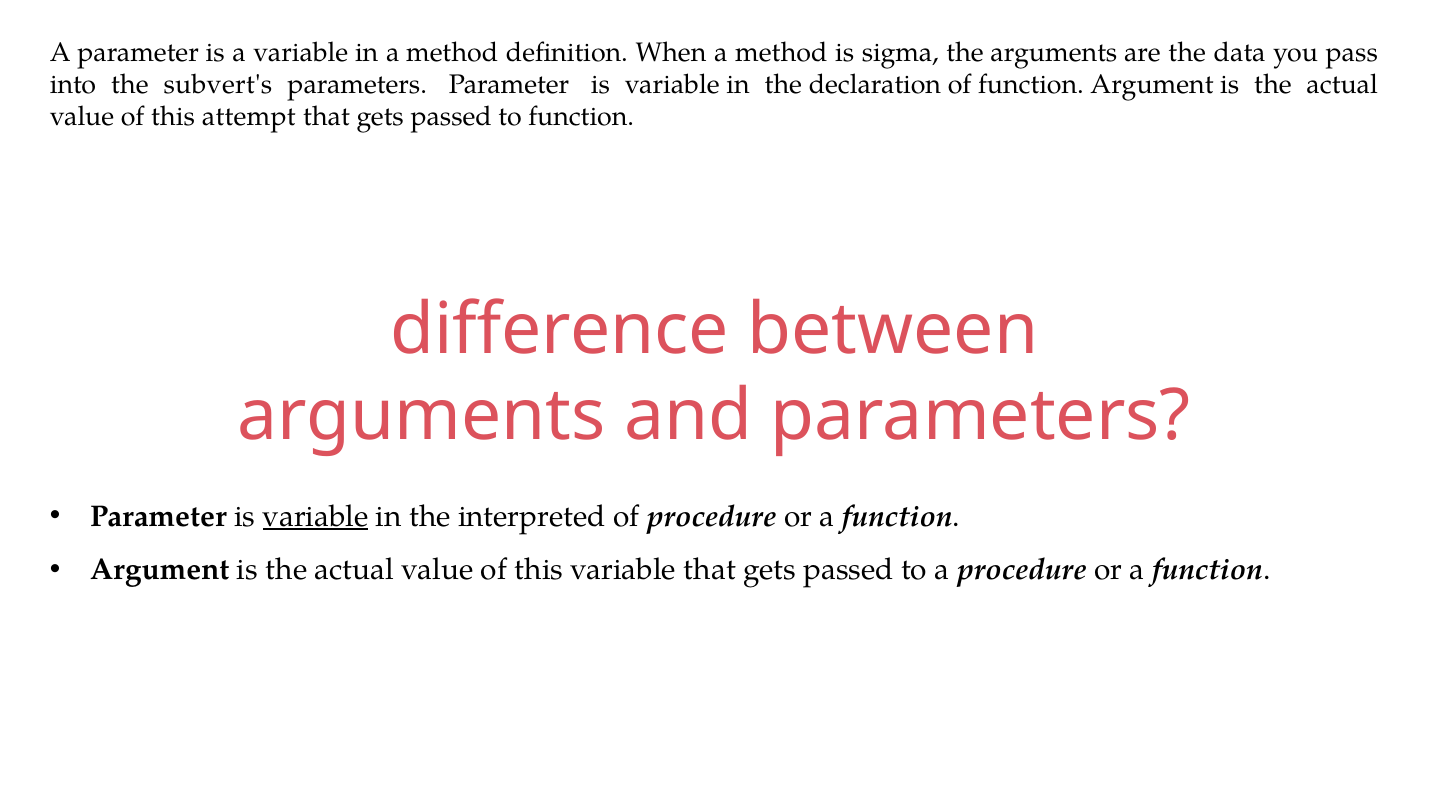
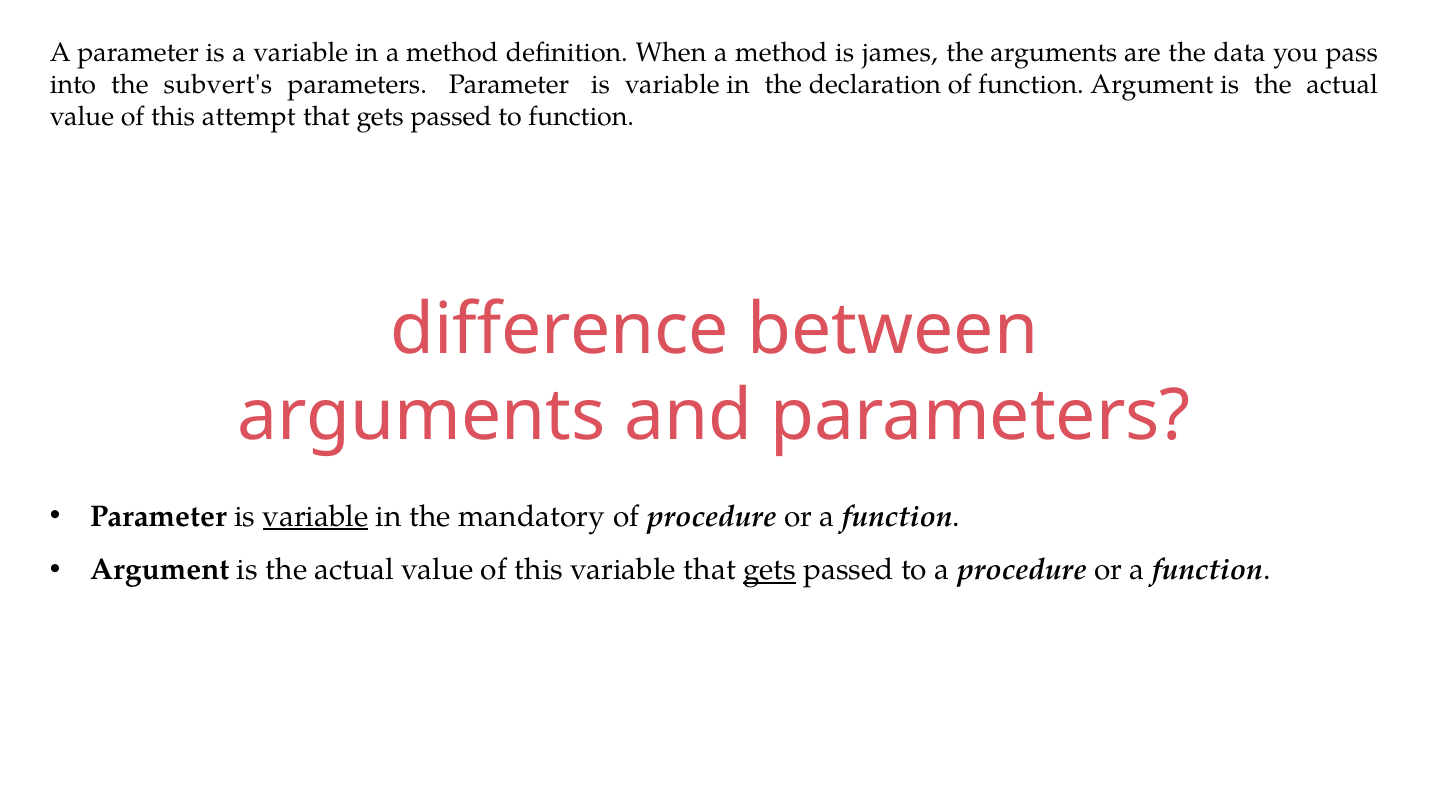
sigma: sigma -> james (900, 52)
interpreted: interpreted -> mandatory (532, 516)
gets underline: none -> present (770, 570)
